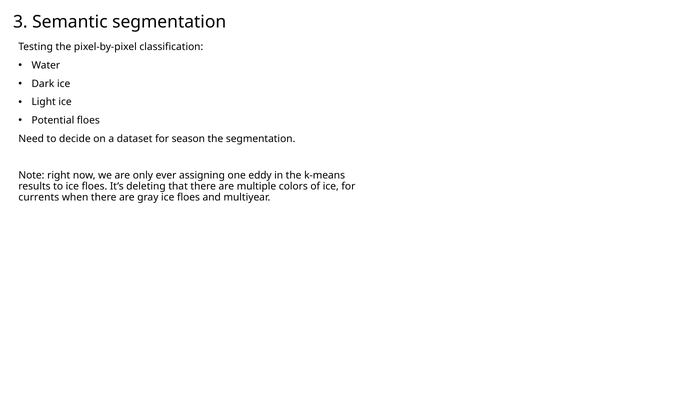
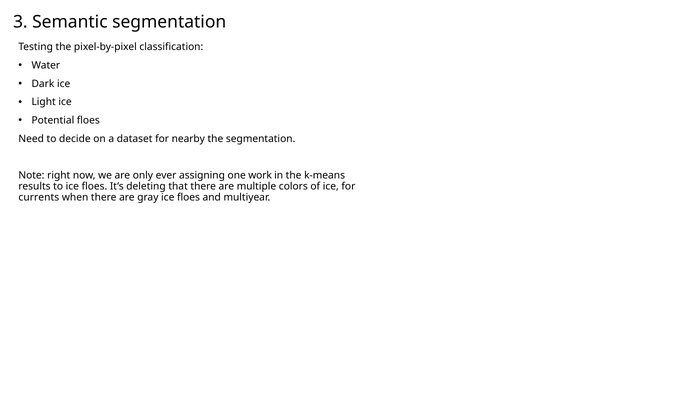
season: season -> nearby (188, 139)
eddy: eddy -> work (260, 175)
